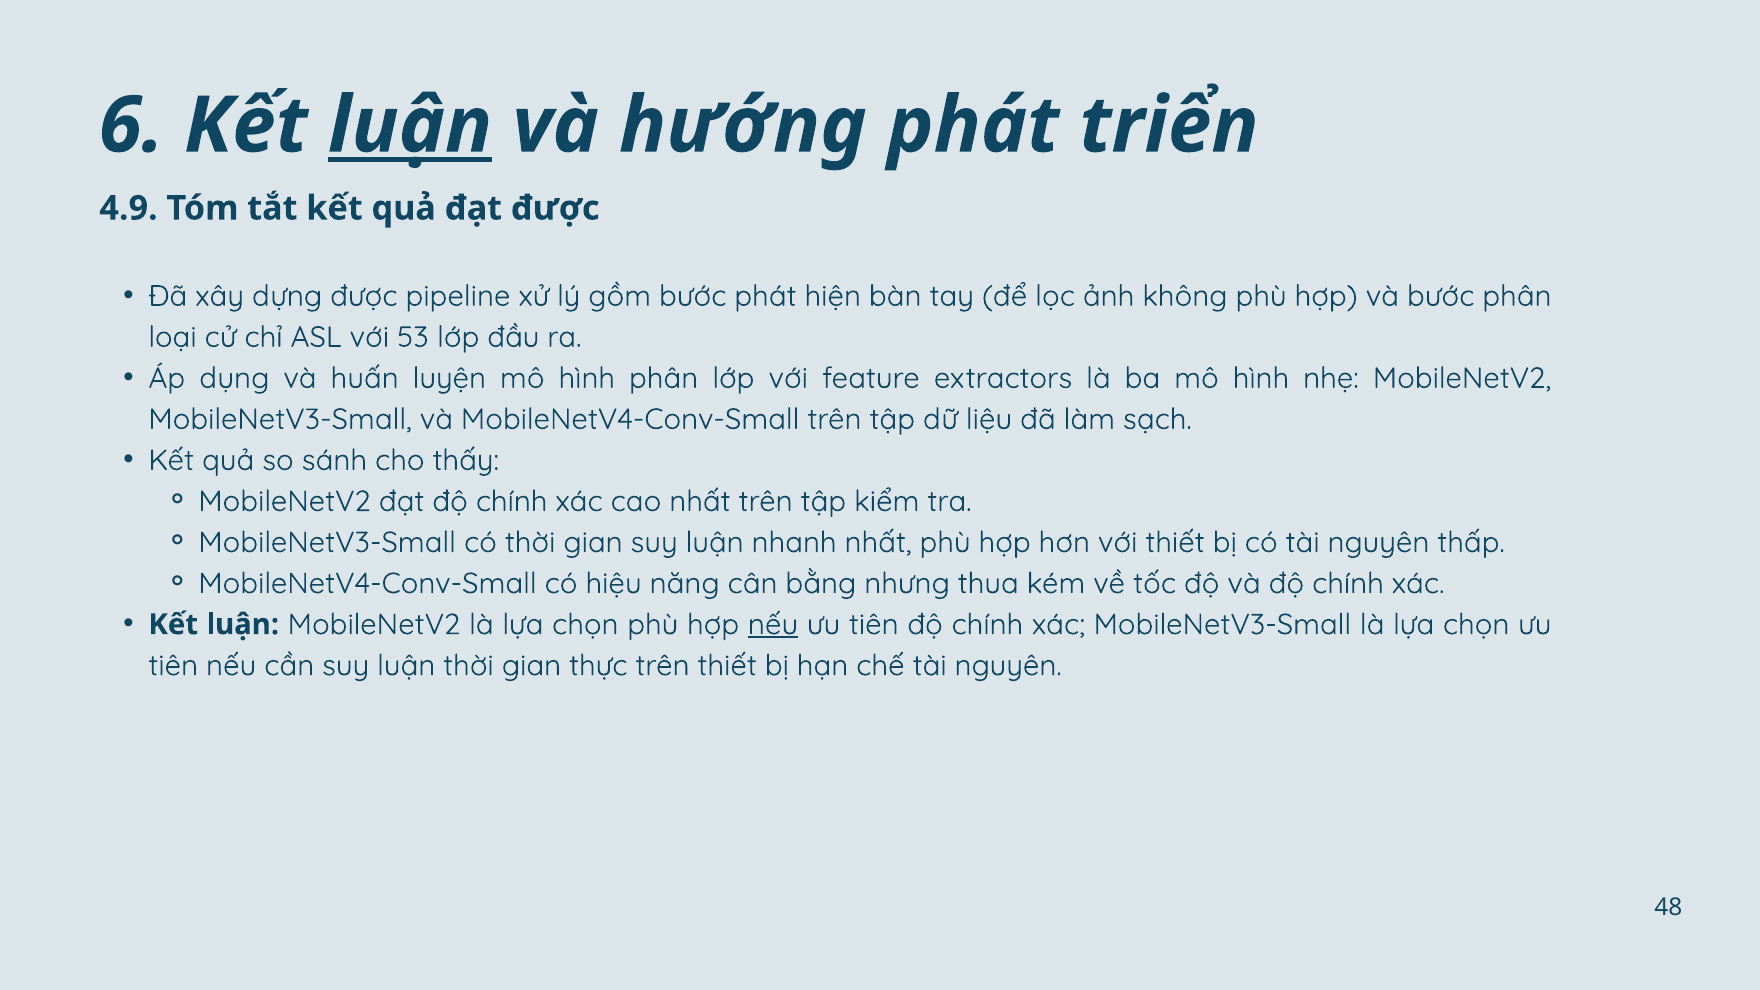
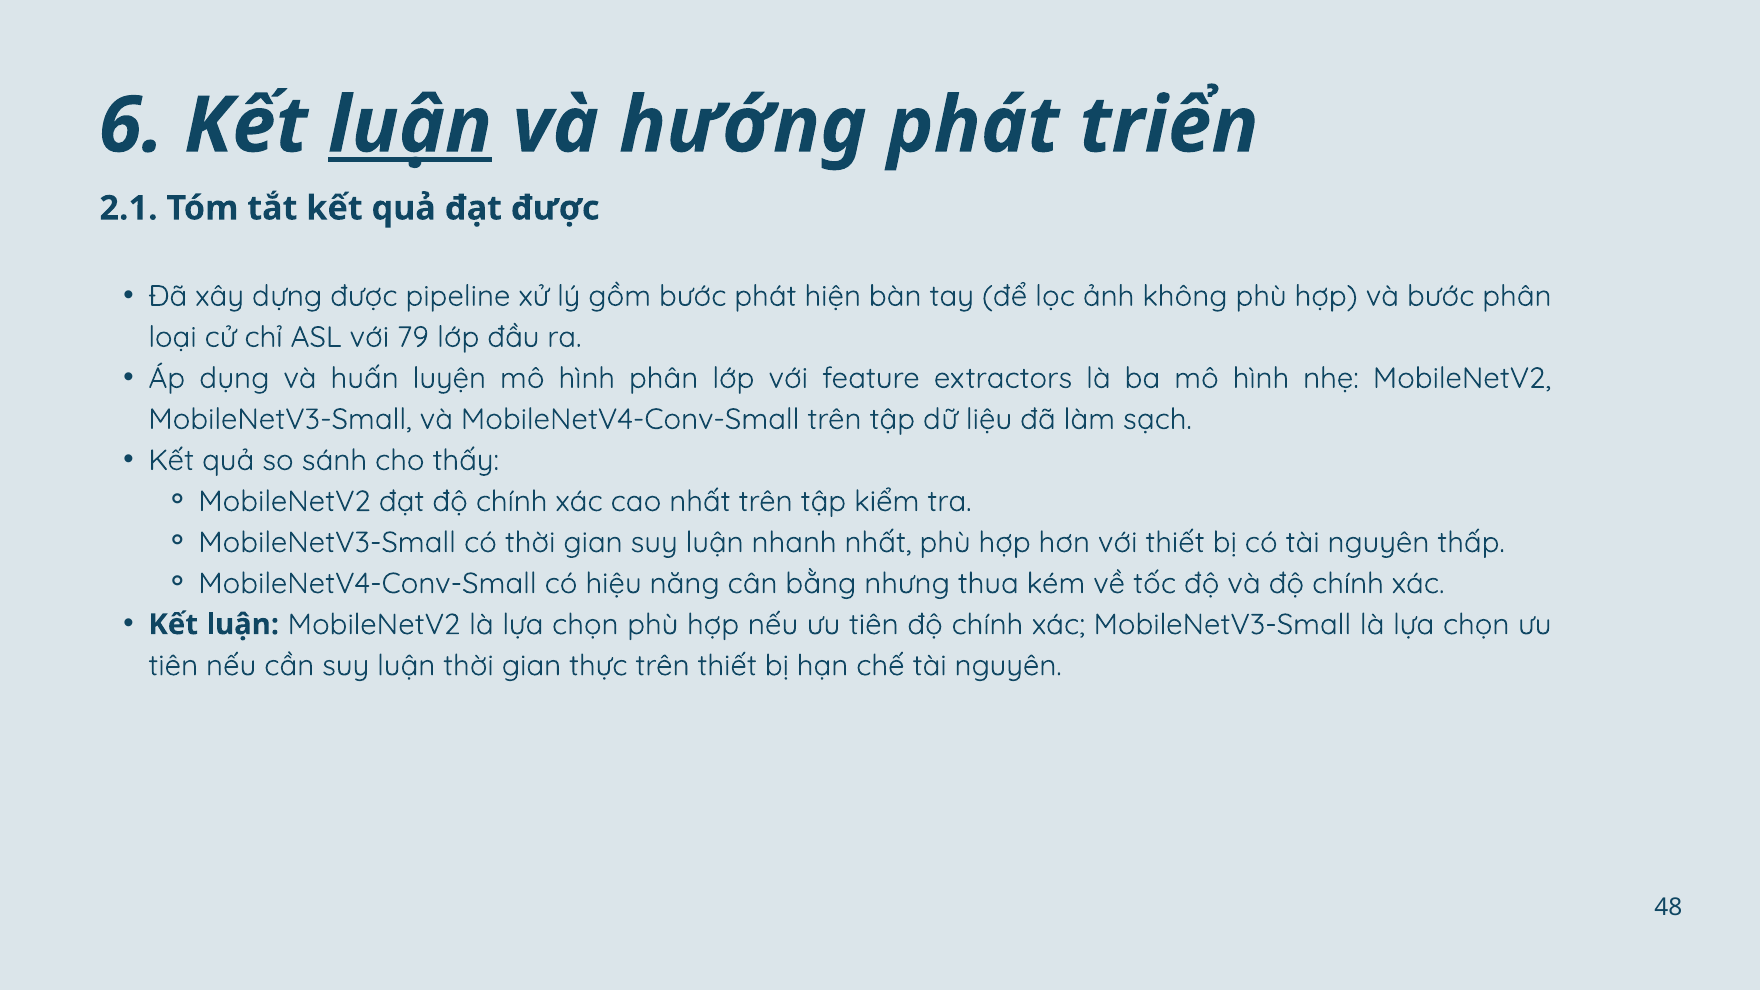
4.9: 4.9 -> 2.1 (129, 208)
53: 53 -> 79 (413, 337)
nếu underline: present -> none (773, 625)
